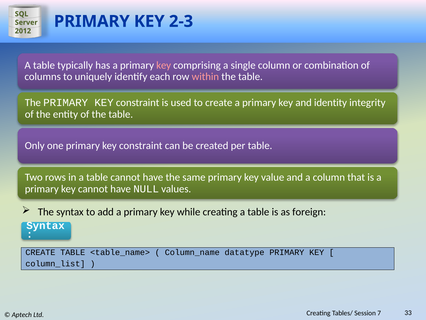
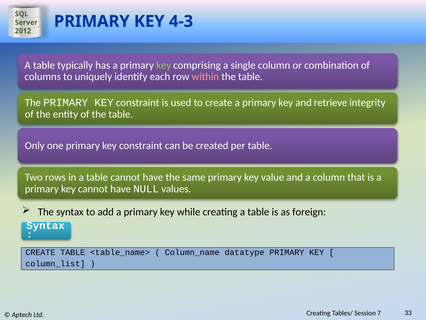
2-3: 2-3 -> 4-3 (181, 21)
key colour: pink -> light green (164, 65)
identity: identity -> retrieve (331, 103)
